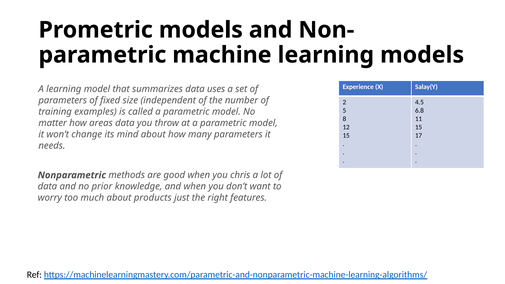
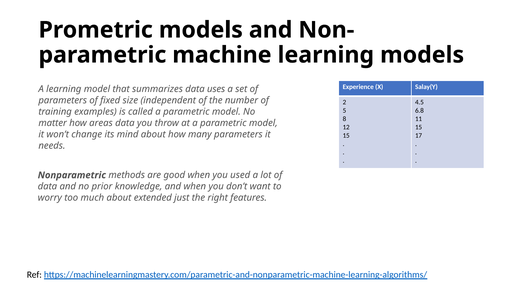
chris: chris -> used (240, 175)
products: products -> extended (153, 198)
